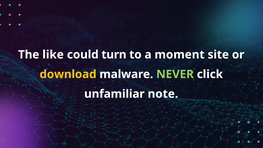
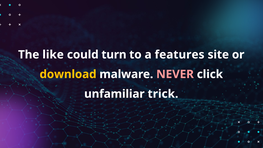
moment: moment -> features (180, 55)
NEVER colour: light green -> pink (175, 74)
note: note -> trick (163, 94)
